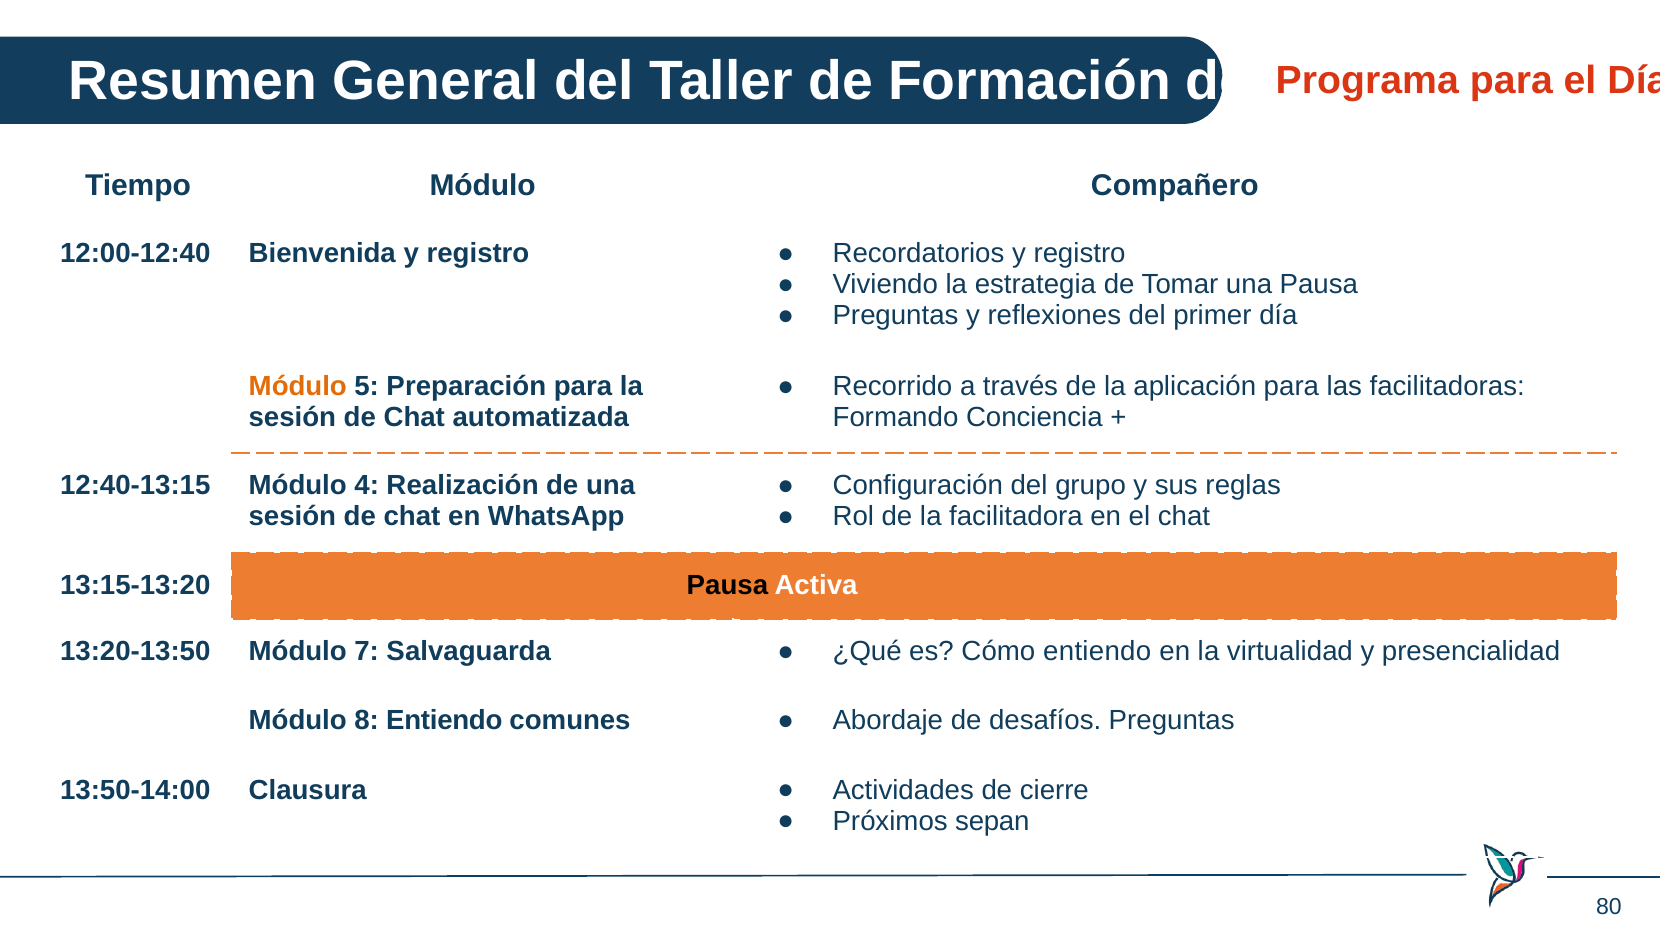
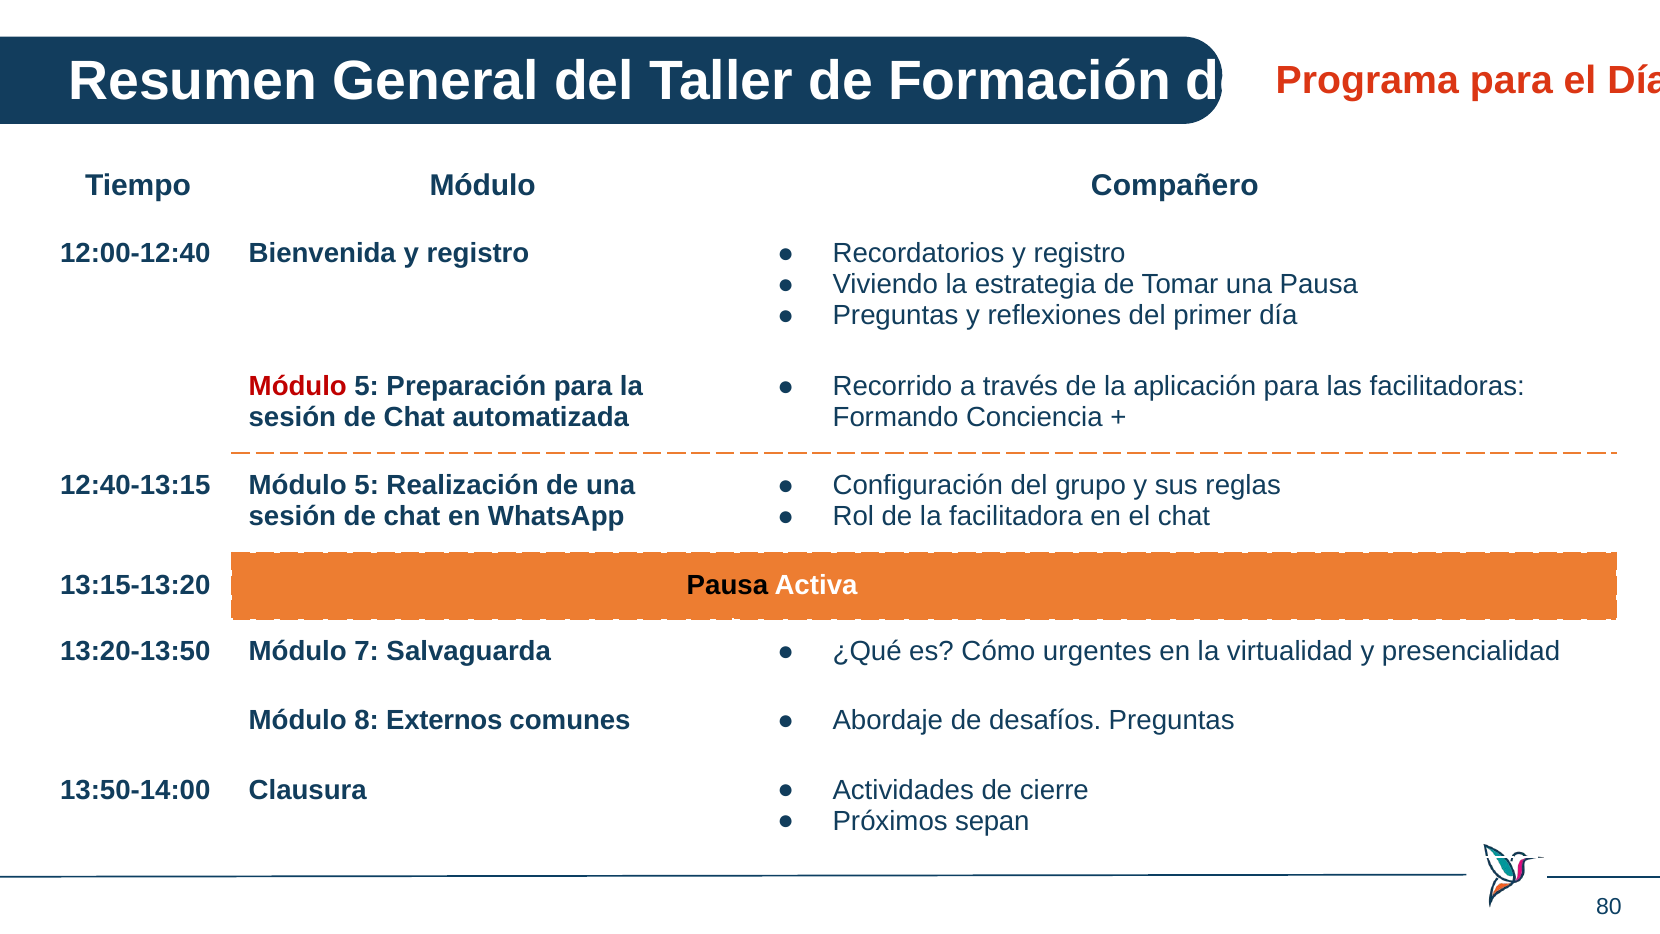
Módulo colour: orange -> red (298, 386)
12:40-13:15 Módulo 4: 4 -> 5 (367, 486)
Cómo entiendo: entiendo -> urgentes (1097, 651)
8 Entiendo: Entiendo -> Externos (444, 721)
